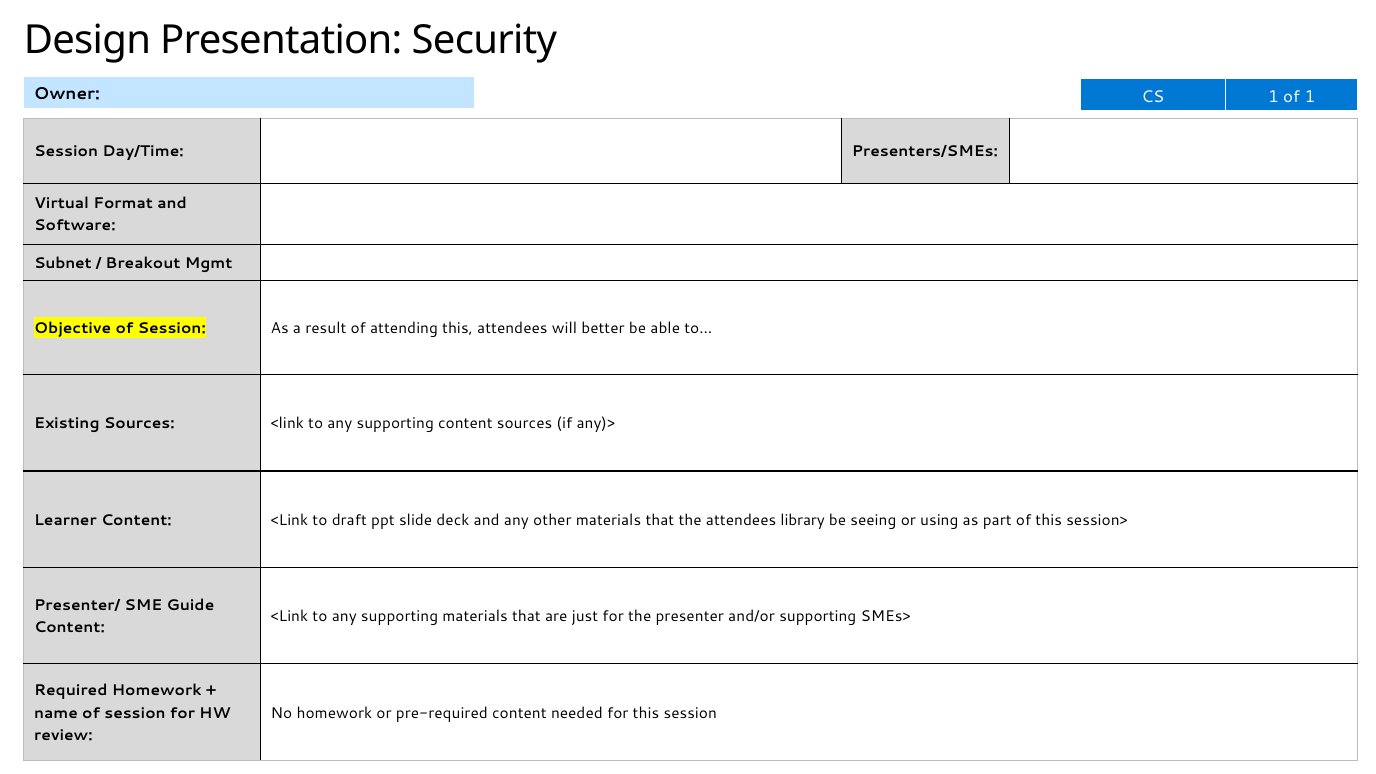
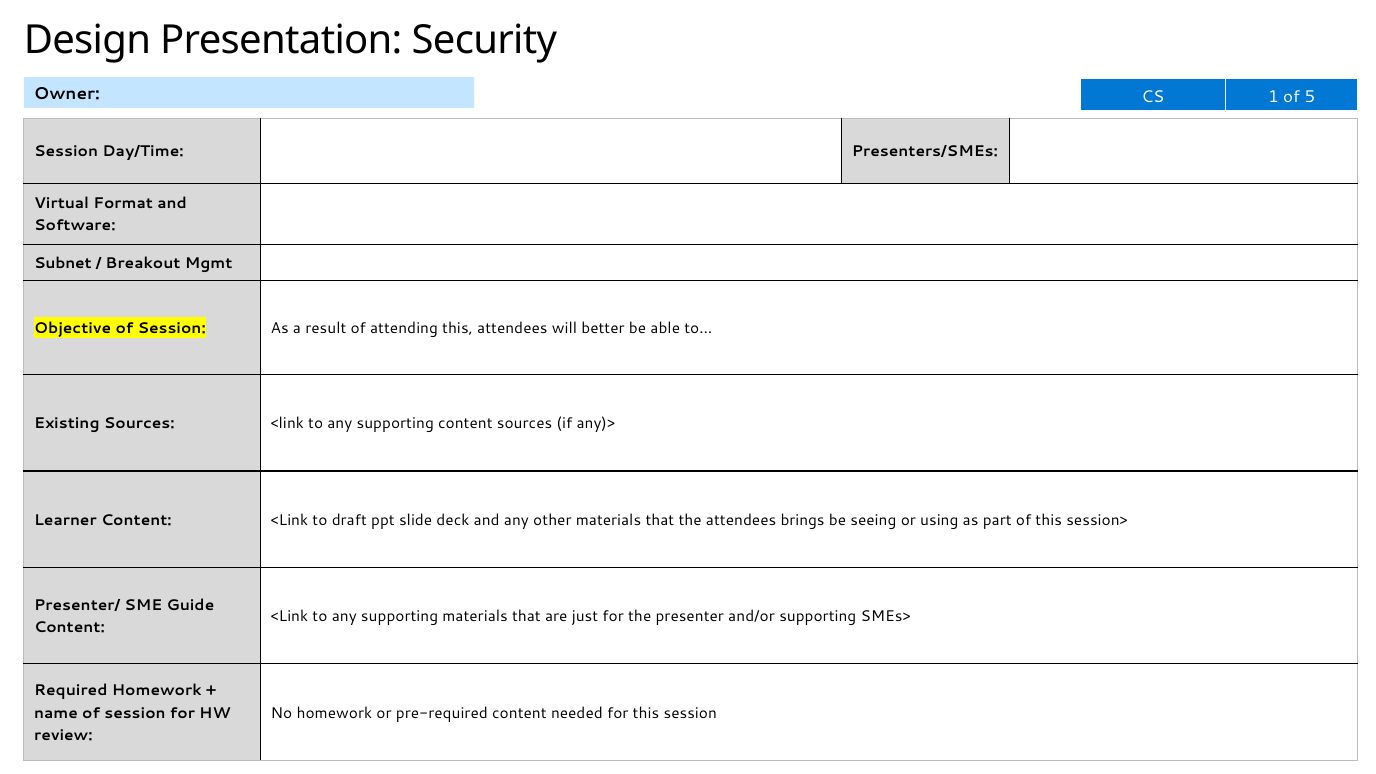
of 1: 1 -> 5 (1310, 97)
library: library -> brings (803, 520)
